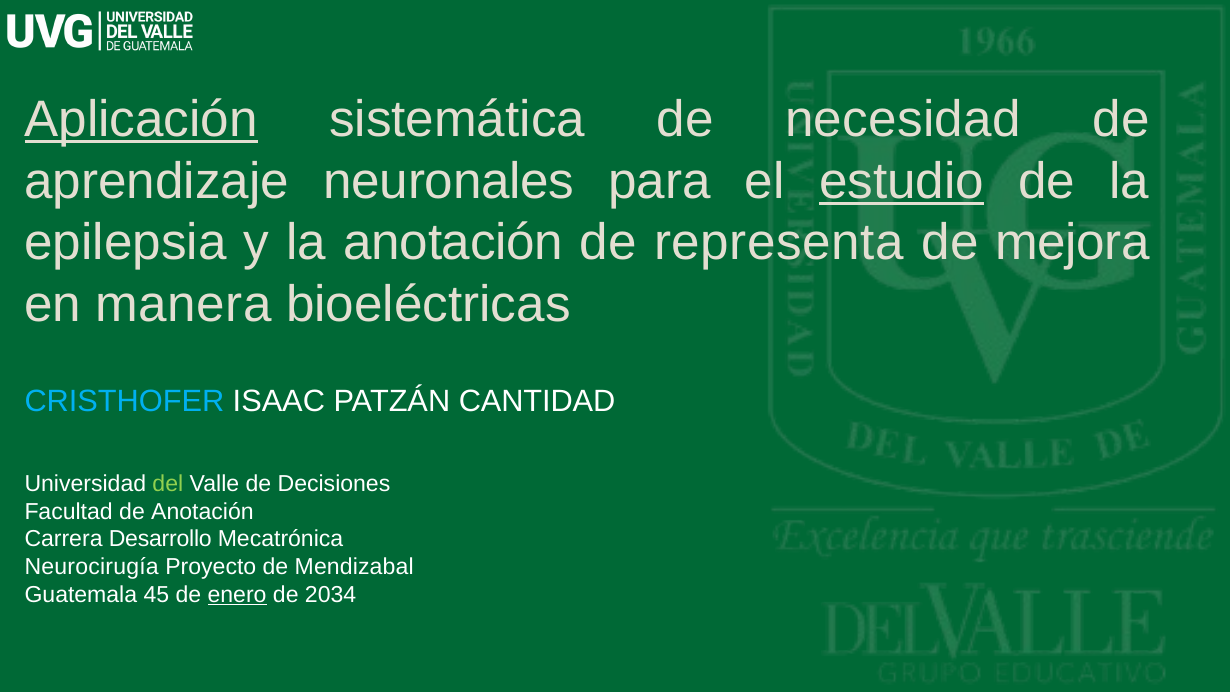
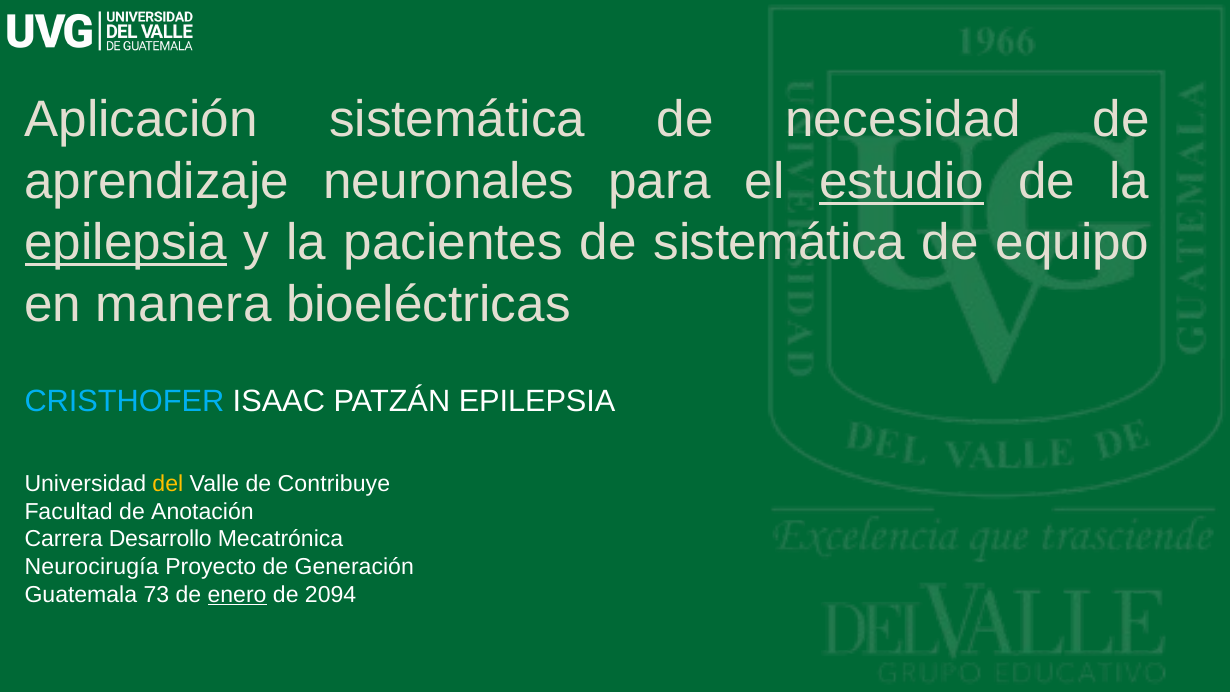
Aplicación underline: present -> none (141, 120)
epilepsia underline: none -> present (126, 243)
la anotación: anotación -> pacientes (453, 243)
de representa: representa -> sistemática (780, 243)
mejora: mejora -> equipo (1073, 243)
PATZÁN CANTIDAD: CANTIDAD -> EPILEPSIA (537, 401)
del colour: light green -> yellow (168, 484)
Decisiones: Decisiones -> Contribuye (334, 484)
Mendizabal: Mendizabal -> Generación (354, 567)
45: 45 -> 73 (156, 594)
2034: 2034 -> 2094 (331, 594)
